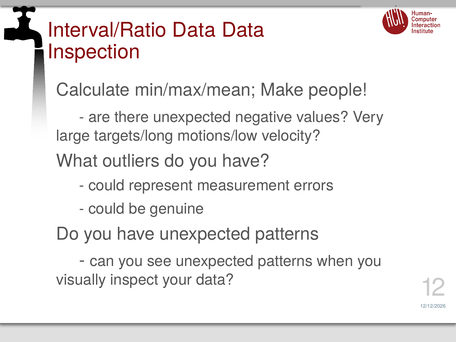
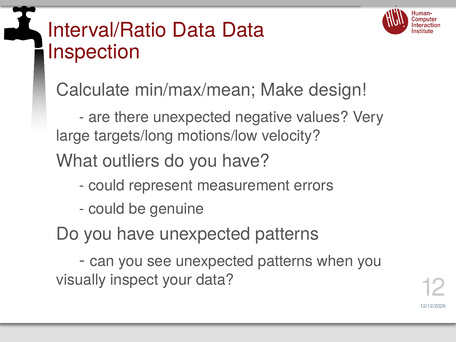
people: people -> design (338, 90)
